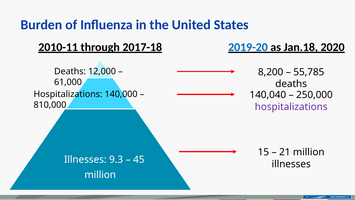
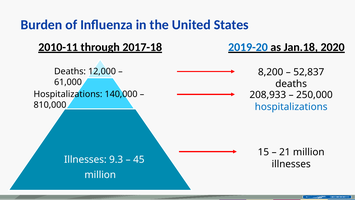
55,785: 55,785 -> 52,837 (309, 72)
140,040: 140,040 -> 208,933 (268, 95)
hospitalizations colour: purple -> blue (291, 107)
